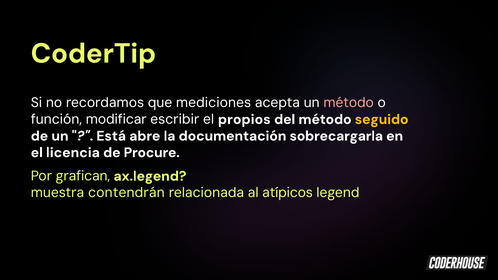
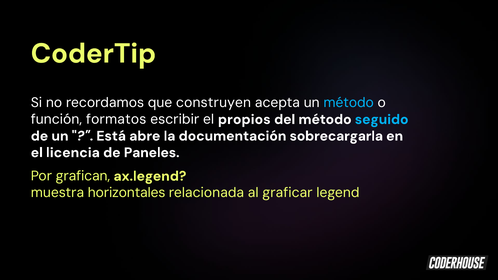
mediciones: mediciones -> construyen (214, 103)
método colour: pink -> light blue (349, 103)
modificar: modificar -> formatos (116, 119)
seguido colour: yellow -> light blue (382, 119)
Procure: Procure -> Paneles (152, 153)
contendrán: contendrán -> horizontales (127, 193)
atípicos: atípicos -> graficar (287, 193)
